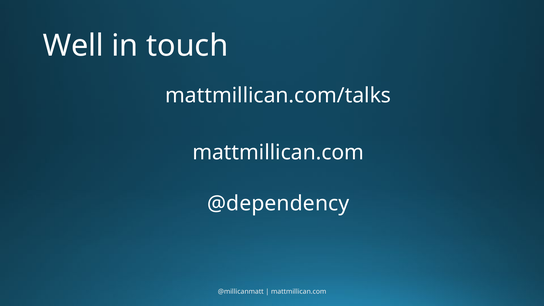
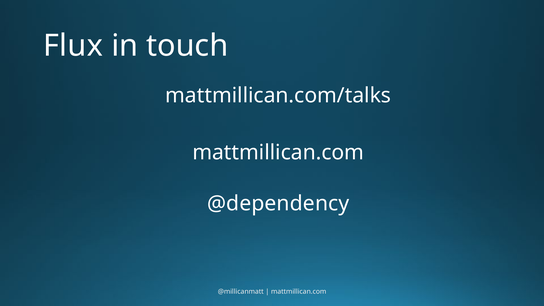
Well: Well -> Flux (73, 46)
